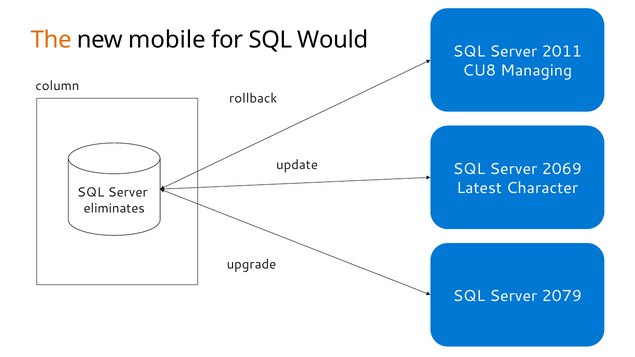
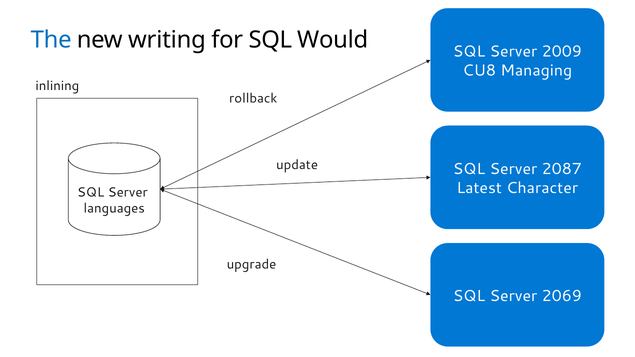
The colour: orange -> blue (51, 40)
mobile: mobile -> writing (167, 40)
2011: 2011 -> 2009 (562, 52)
column: column -> inlining (57, 86)
2069: 2069 -> 2087 (562, 169)
eliminates: eliminates -> languages (114, 208)
2079: 2079 -> 2069 (562, 296)
